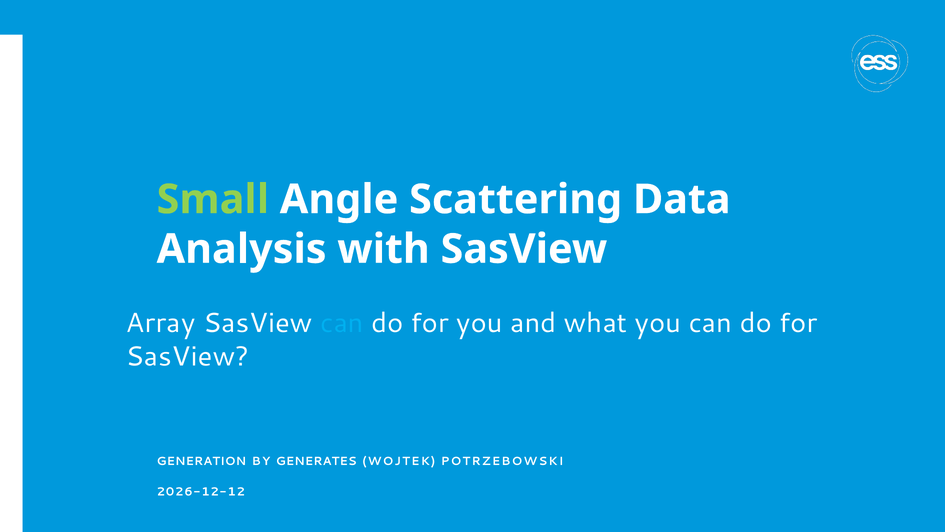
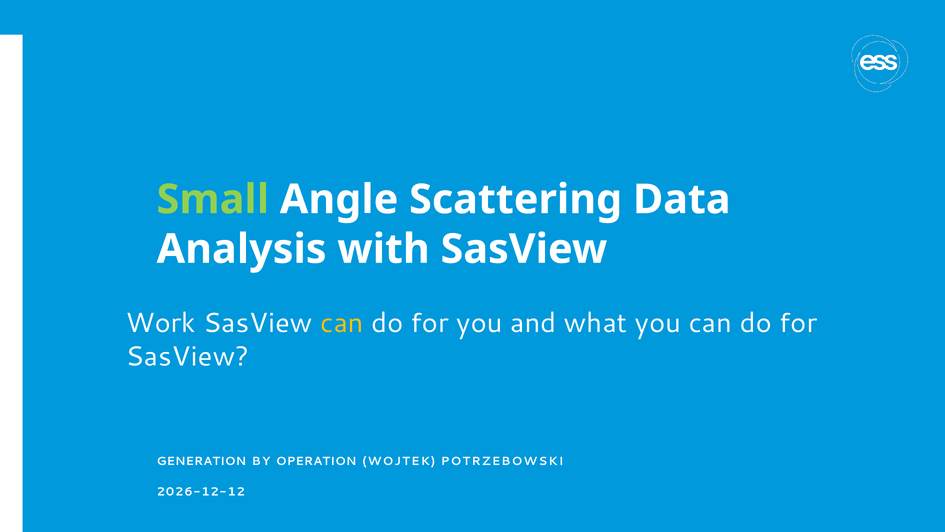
Array: Array -> Work (161, 323)
can colour: light blue -> yellow (342, 323)
GENERATES: GENERATES -> OPERATION (316, 461)
